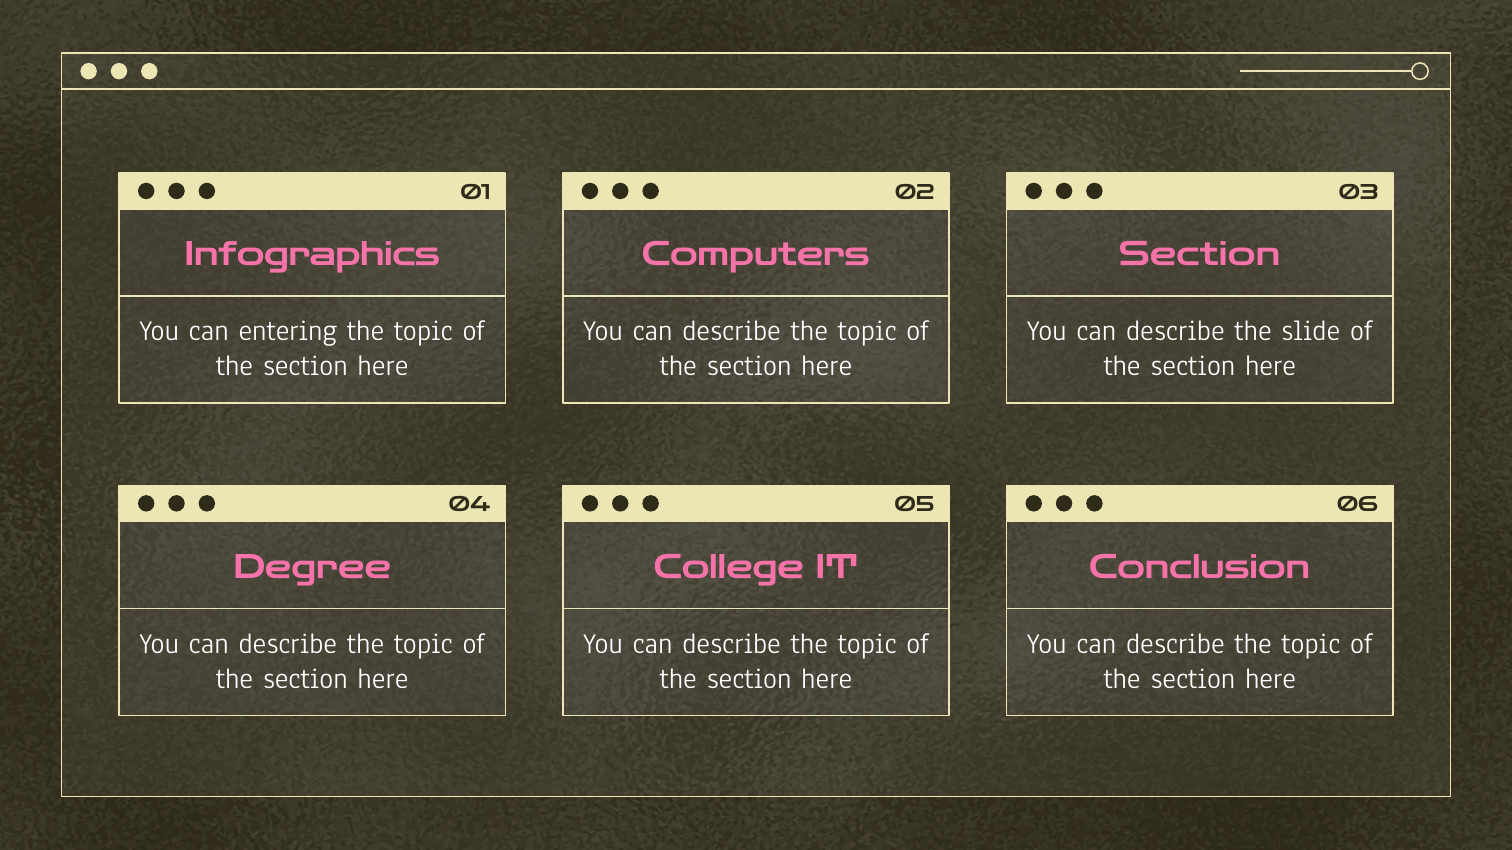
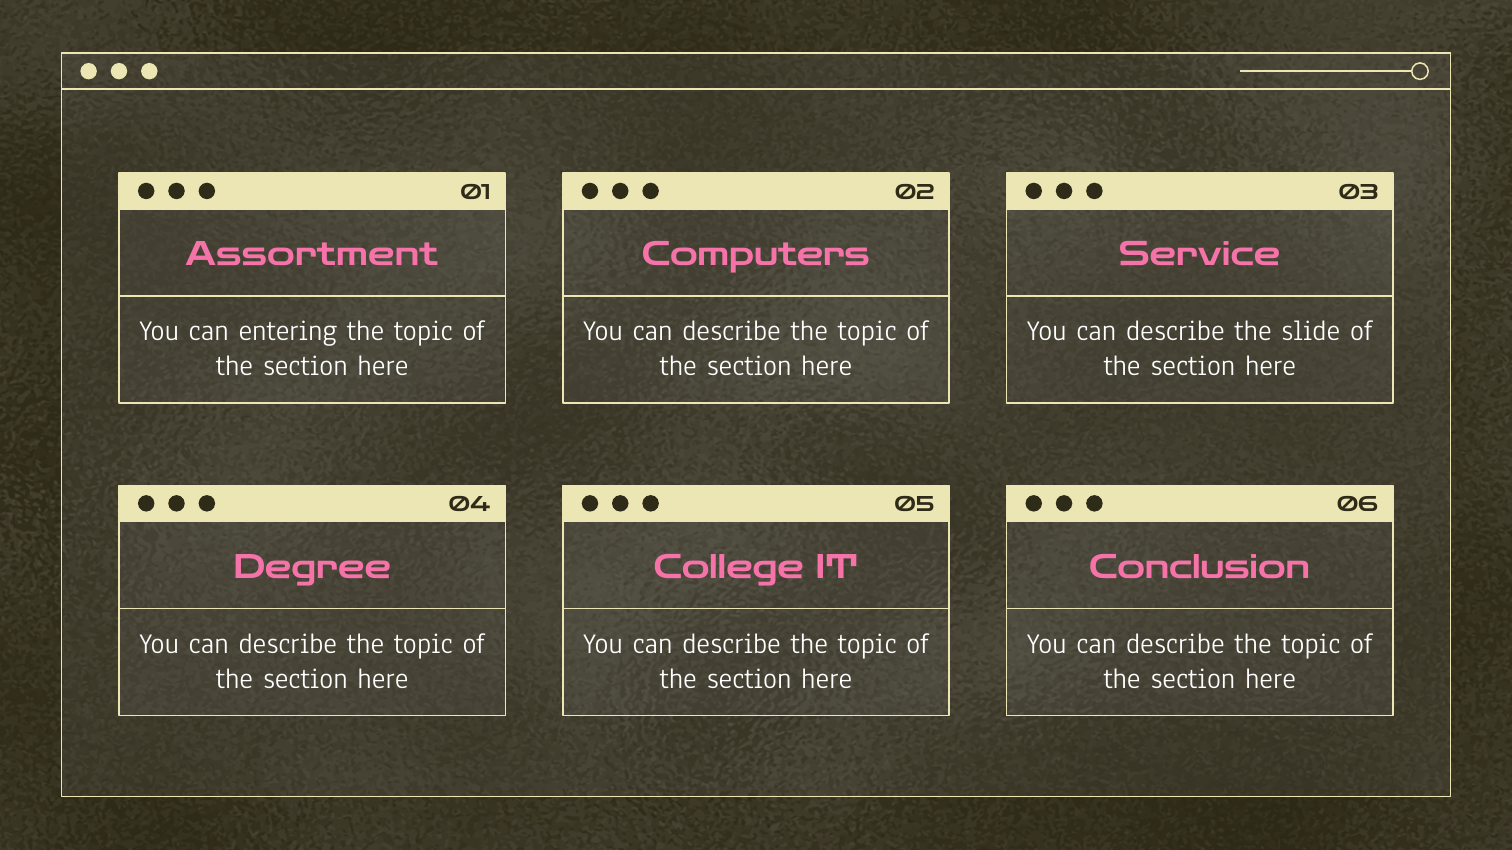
Infographics: Infographics -> Assortment (312, 255)
Section: Section -> Service (1200, 255)
